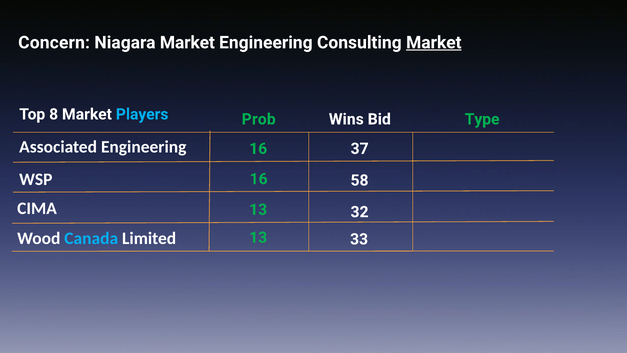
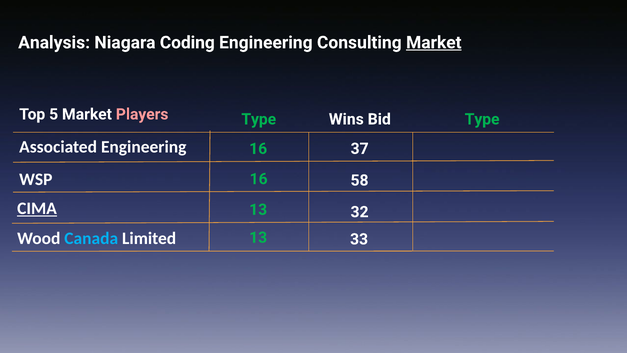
Concern: Concern -> Analysis (54, 43)
Niagara Market: Market -> Coding (187, 43)
8: 8 -> 5 (54, 114)
Players colour: light blue -> pink (142, 114)
Prob: Prob -> Type (259, 119)
CIMA underline: none -> present (37, 209)
